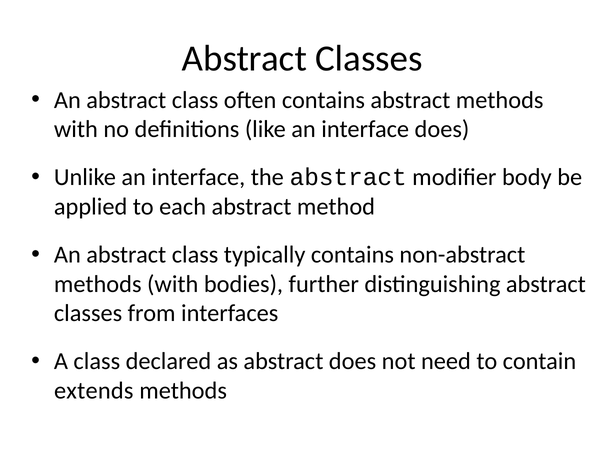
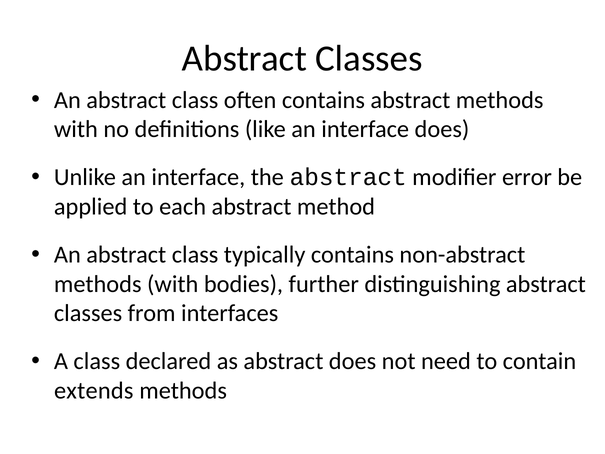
body: body -> error (527, 177)
